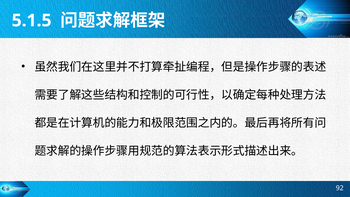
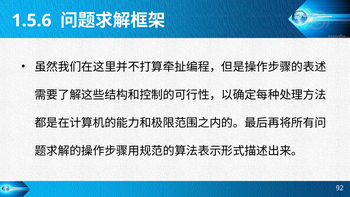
5.1.5: 5.1.5 -> 1.5.6 (32, 21)
